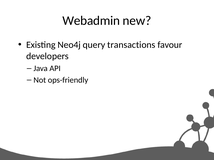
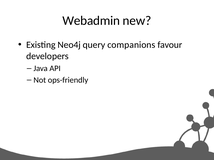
transactions: transactions -> companions (131, 45)
